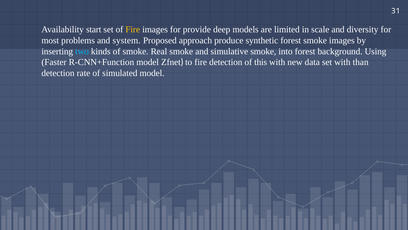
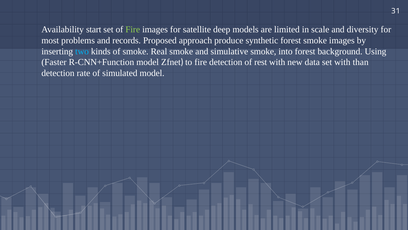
Fire colour: yellow -> light green (133, 30)
provide: provide -> satellite (197, 30)
system: system -> records (127, 40)
this: this -> rest (261, 62)
